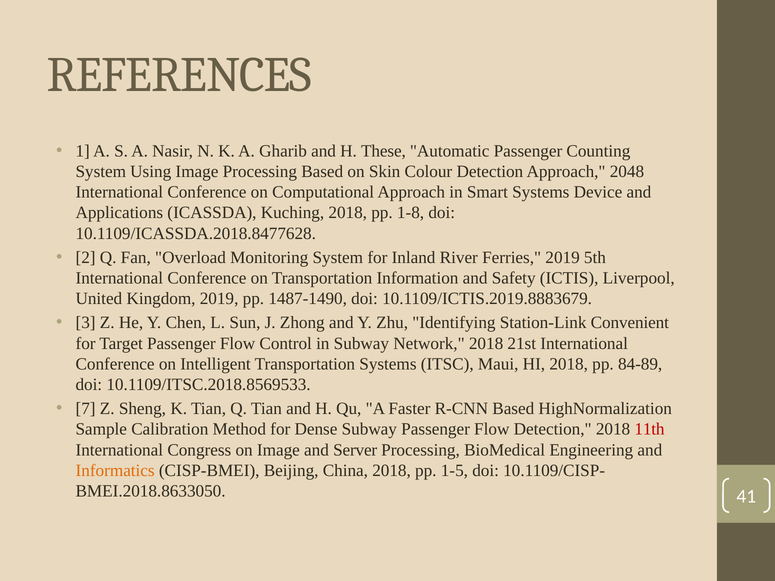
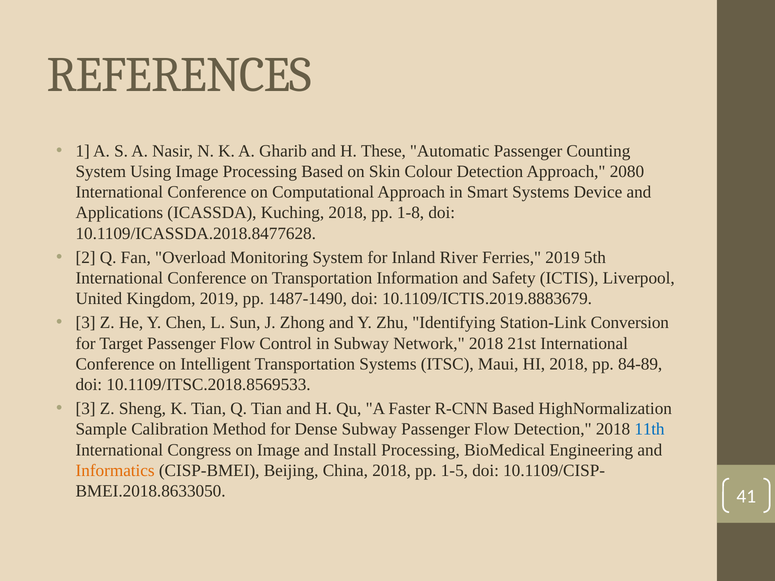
2048: 2048 -> 2080 (627, 172)
Convenient: Convenient -> Conversion (630, 323)
7: 7 -> 3 (86, 409)
11th colour: red -> blue (650, 429)
Server: Server -> Install (355, 450)
